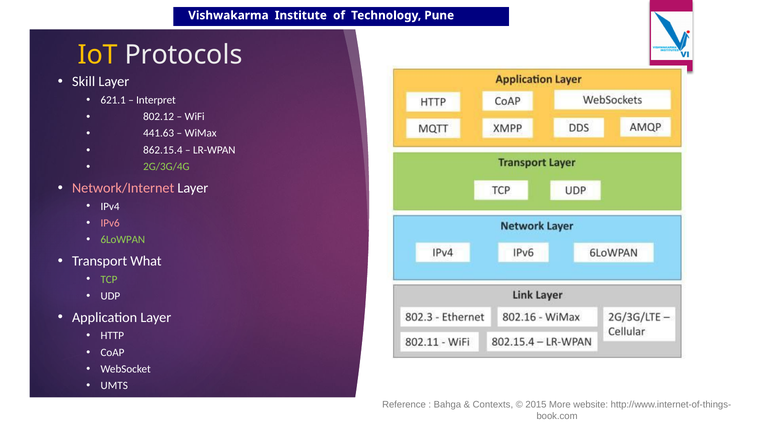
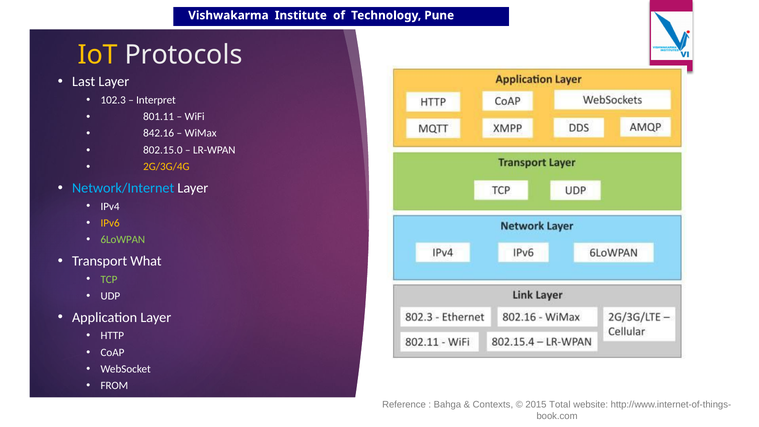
Skill: Skill -> Last (84, 82)
621.1: 621.1 -> 102.3 (113, 100)
802.12: 802.12 -> 801.11 (159, 117)
441.63: 441.63 -> 842.16 (159, 133)
862.15.4: 862.15.4 -> 802.15.0 (163, 150)
2G/3G/4G colour: light green -> yellow (166, 167)
Network/Internet colour: pink -> light blue (123, 188)
IPv6 colour: pink -> yellow (110, 223)
UMTS: UMTS -> FROM (114, 386)
More: More -> Total (560, 405)
